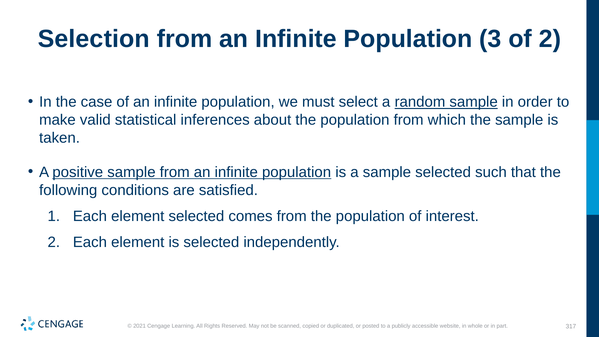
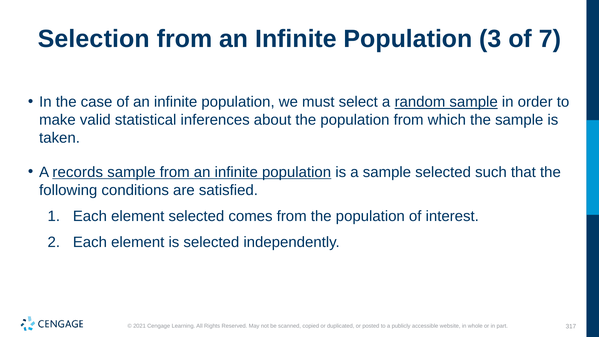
of 2: 2 -> 7 (550, 39)
positive: positive -> records (78, 172)
